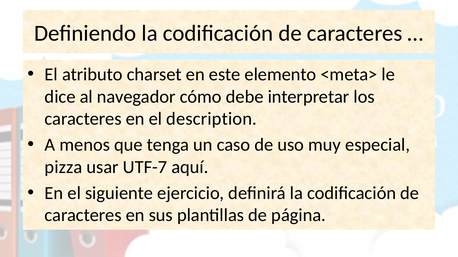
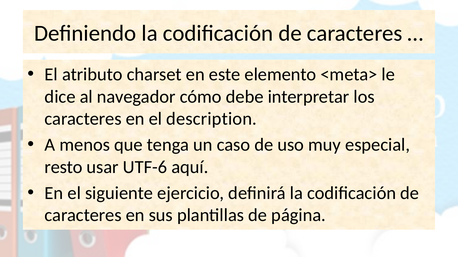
pizza: pizza -> resto (64, 167)
UTF-7: UTF-7 -> UTF-6 (145, 167)
